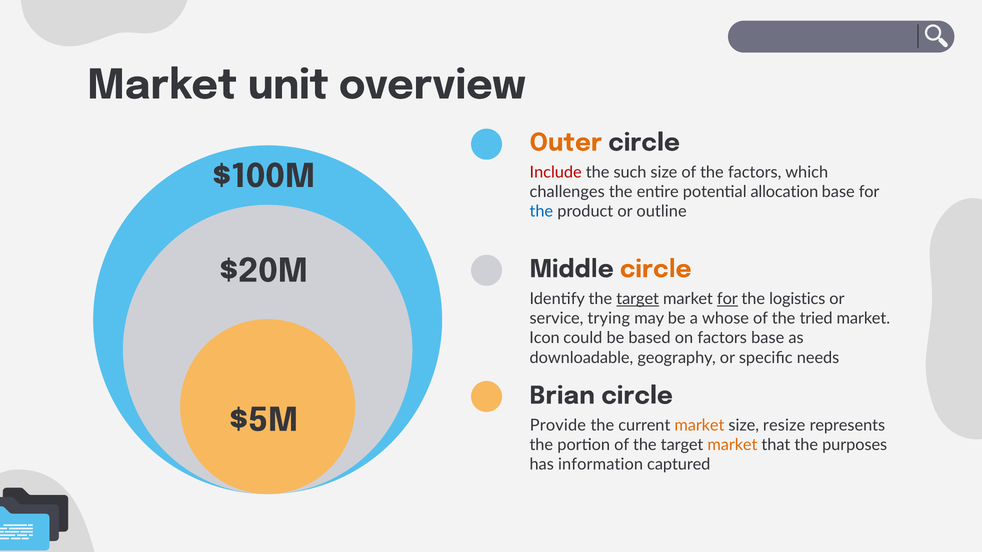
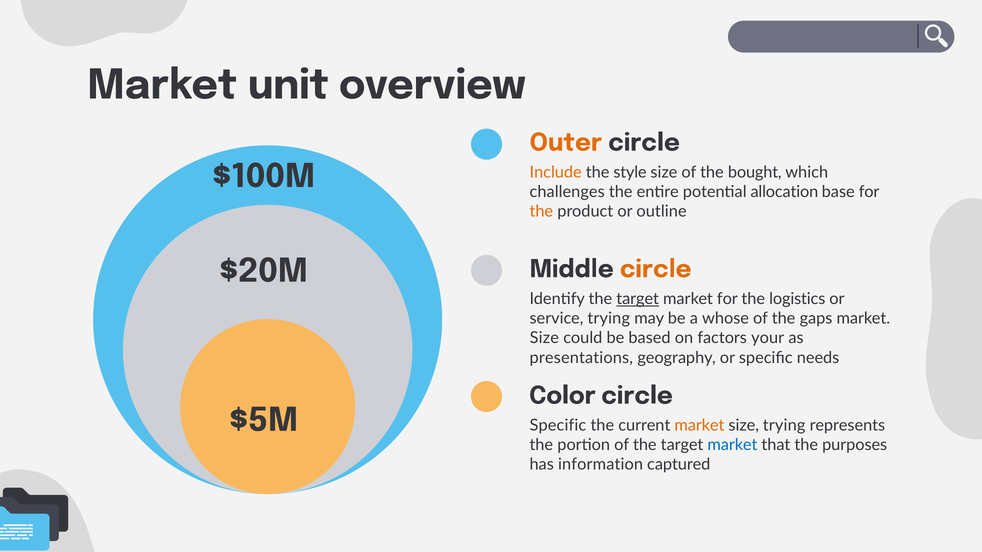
Include colour: red -> orange (556, 172)
such: such -> style (630, 172)
the factors: factors -> bought (755, 172)
the colour: blue -> orange (541, 212)
for underline: present -> none (727, 299)
tried: tried -> gaps (816, 319)
Icon: Icon -> Size (544, 338)
factors base: base -> your (768, 338)
downloadable: downloadable -> presentations (581, 358)
Brian: Brian -> Color (562, 396)
Provide: Provide -> Specific (558, 426)
size resize: resize -> trying (784, 426)
market colour: orange -> blue (732, 445)
